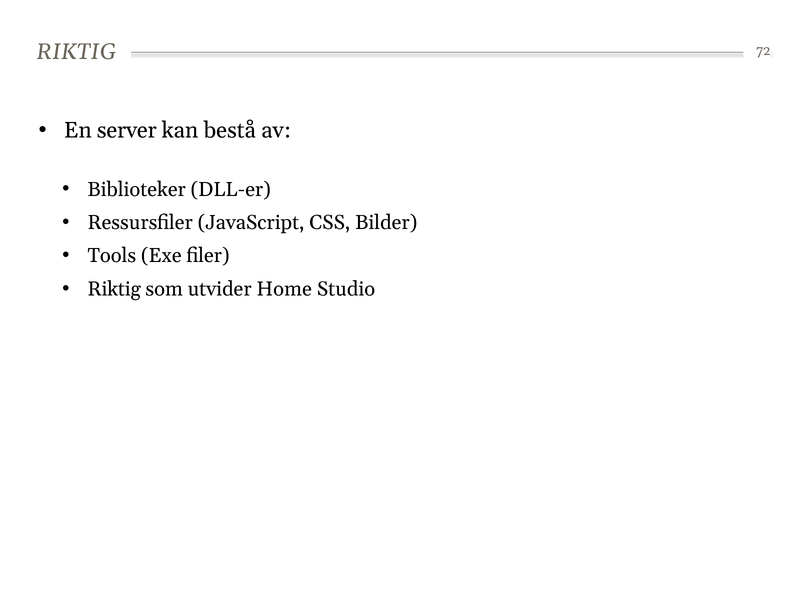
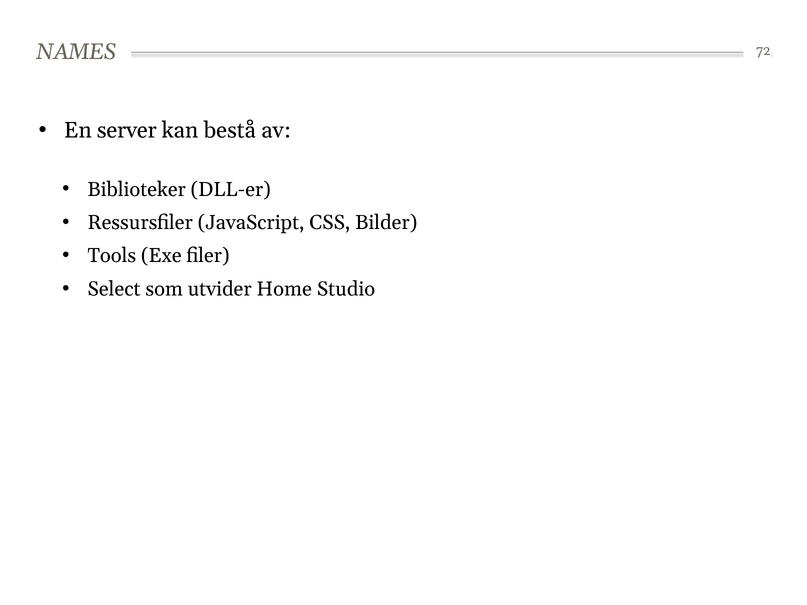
RIKTIG: RIKTIG -> NAMES (76, 52)
Riktig: Riktig -> Select (114, 289)
